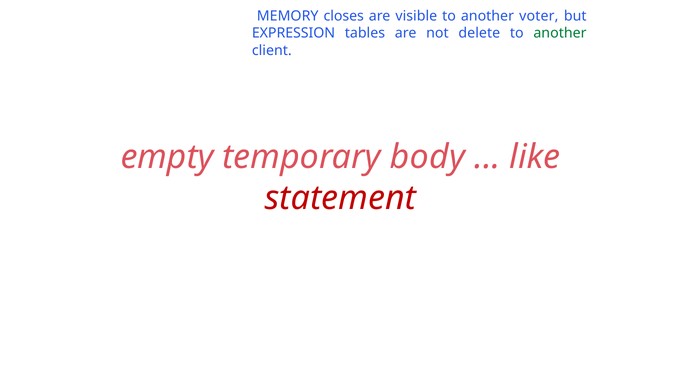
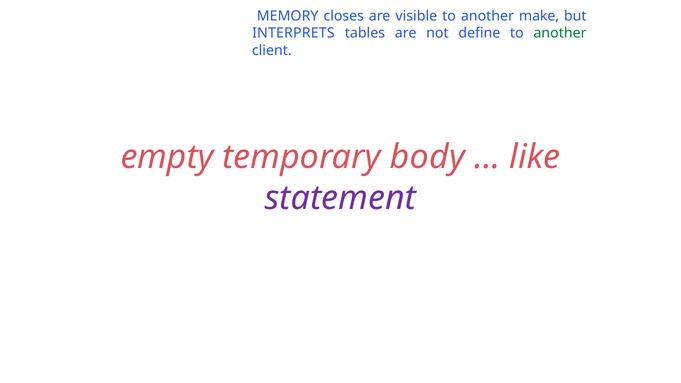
voter: voter -> make (539, 16)
EXPRESSION: EXPRESSION -> INTERPRETS (293, 33)
delete: delete -> define (479, 33)
statement colour: red -> purple (340, 198)
